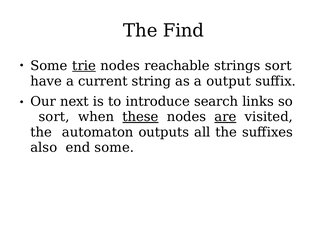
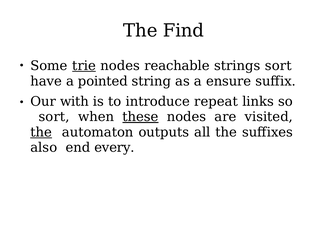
current: current -> pointed (103, 81)
output: output -> ensure (229, 81)
next: next -> with (74, 101)
search: search -> repeat (216, 101)
are underline: present -> none (225, 117)
the underline: none -> present (41, 132)
end some: some -> every (114, 148)
